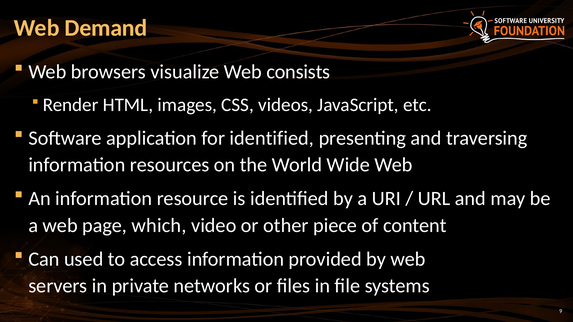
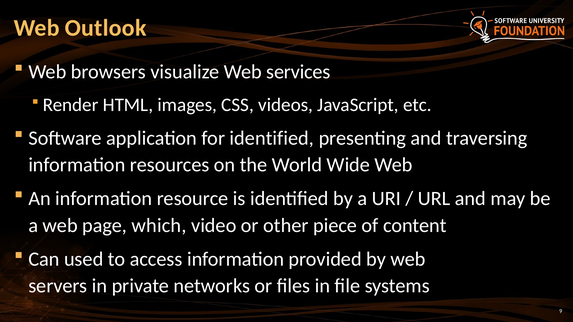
Demand: Demand -> Outlook (106, 28)
consists: consists -> services (298, 72)
